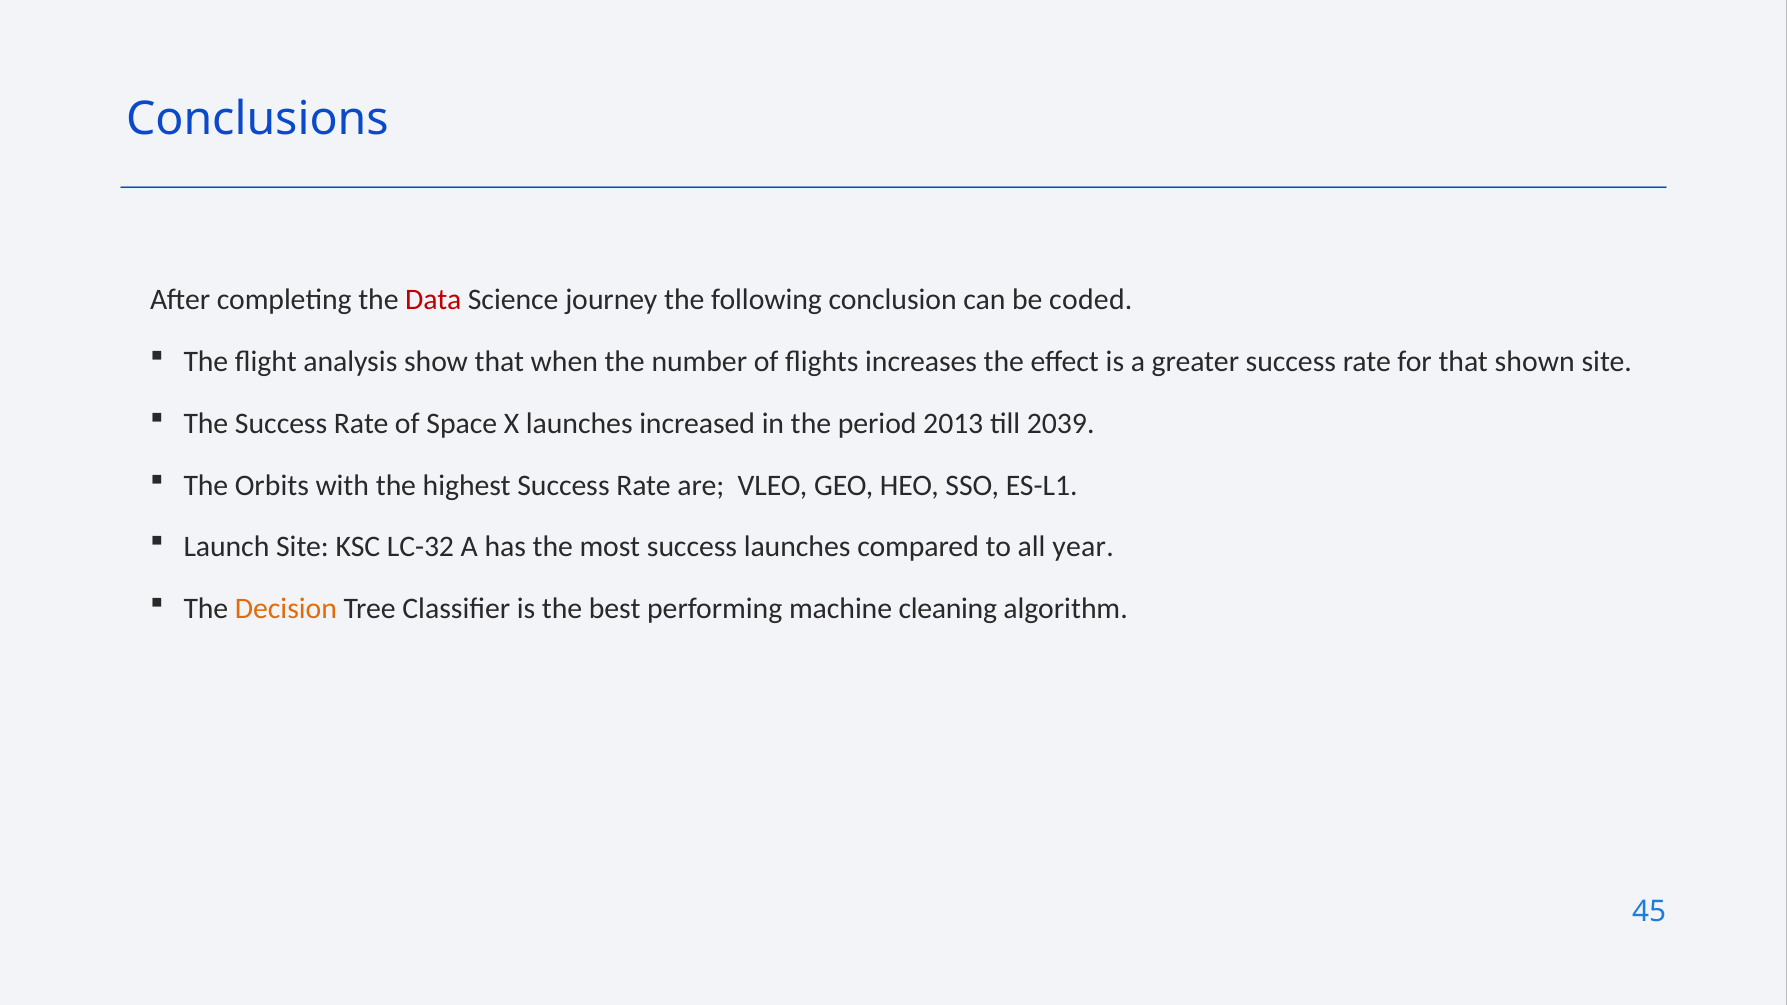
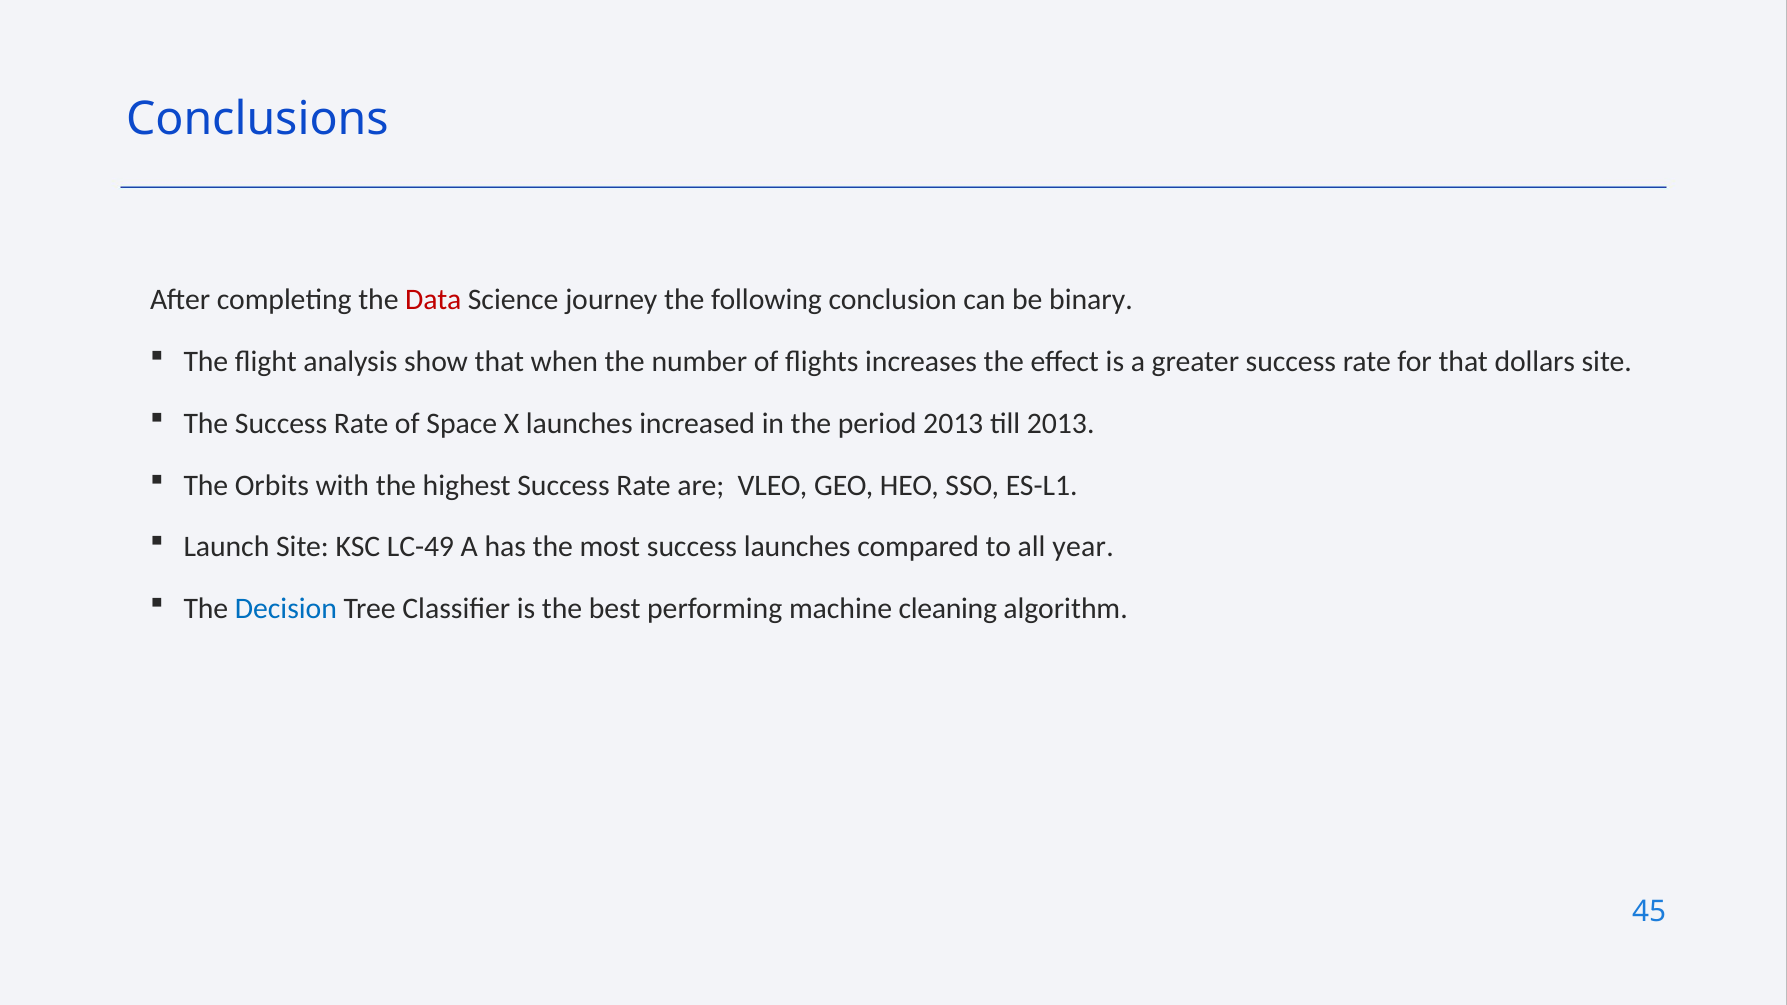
coded: coded -> binary (1091, 300)
shown: shown -> dollars (1535, 362)
till 2039: 2039 -> 2013 (1061, 424)
LC-32: LC-32 -> LC-49 (420, 547)
Decision colour: orange -> blue (286, 609)
